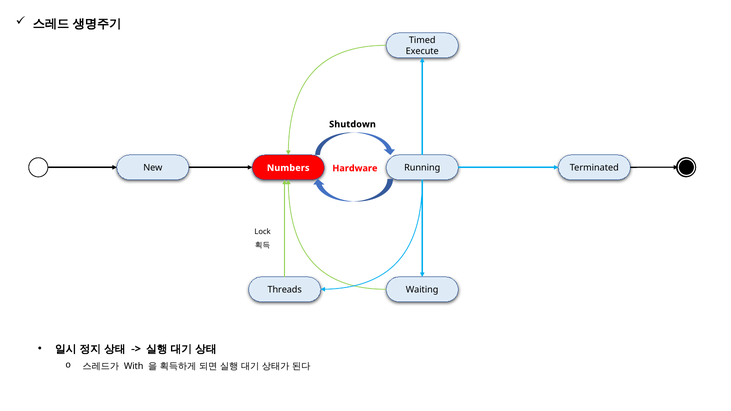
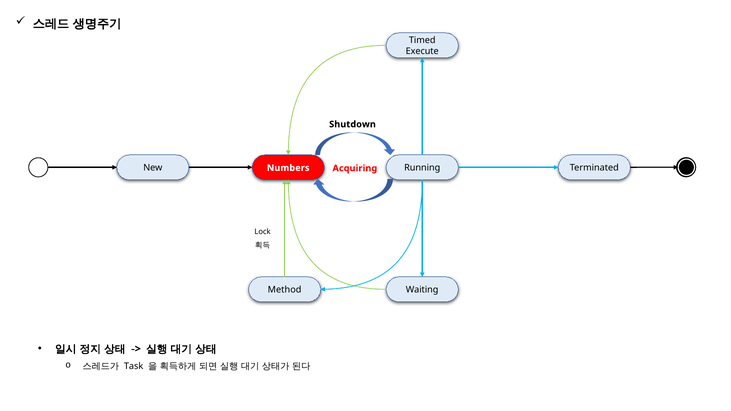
Hardware: Hardware -> Acquiring (355, 168)
Threads: Threads -> Method (285, 290)
With: With -> Task (134, 366)
